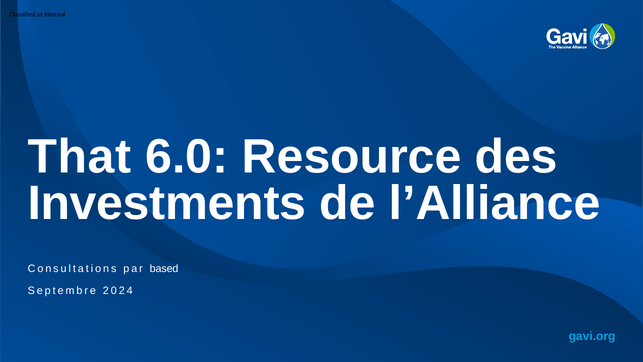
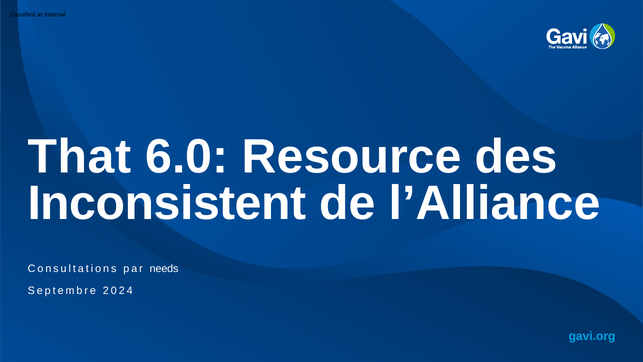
Investments: Investments -> Inconsistent (167, 203)
based: based -> needs (164, 268)
